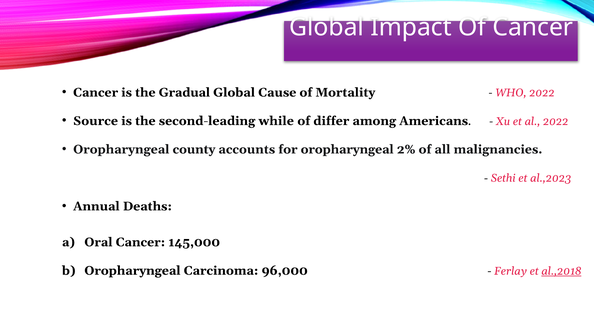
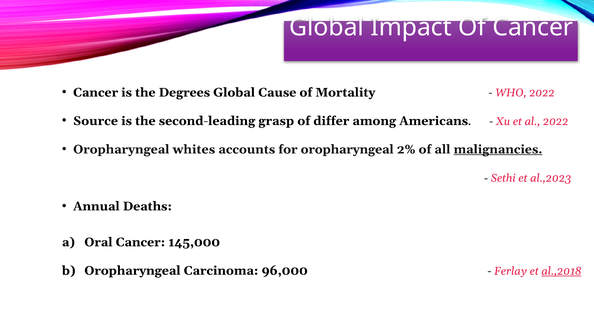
Gradual: Gradual -> Degrees (184, 93)
while: while -> grasp (276, 121)
county: county -> whites (194, 149)
malignancies underline: none -> present (498, 149)
